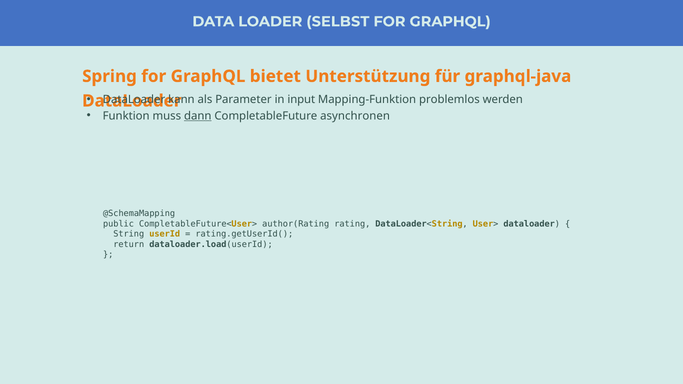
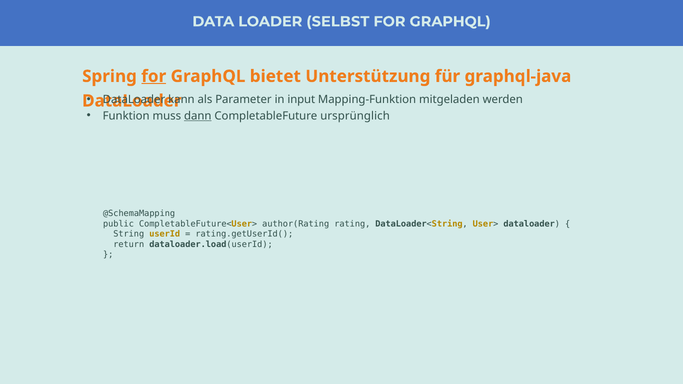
for underline: none -> present (154, 76)
problemlos: problemlos -> mitgeladen (449, 99)
asynchronen: asynchronen -> ursprünglich (355, 116)
